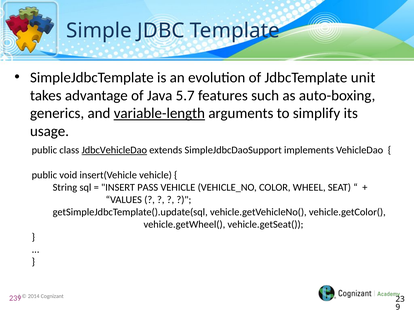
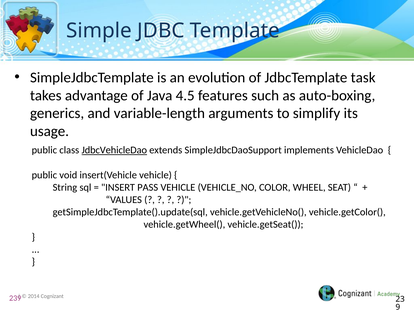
unit: unit -> task (363, 78)
5.7: 5.7 -> 4.5 (185, 96)
variable-length underline: present -> none (159, 113)
